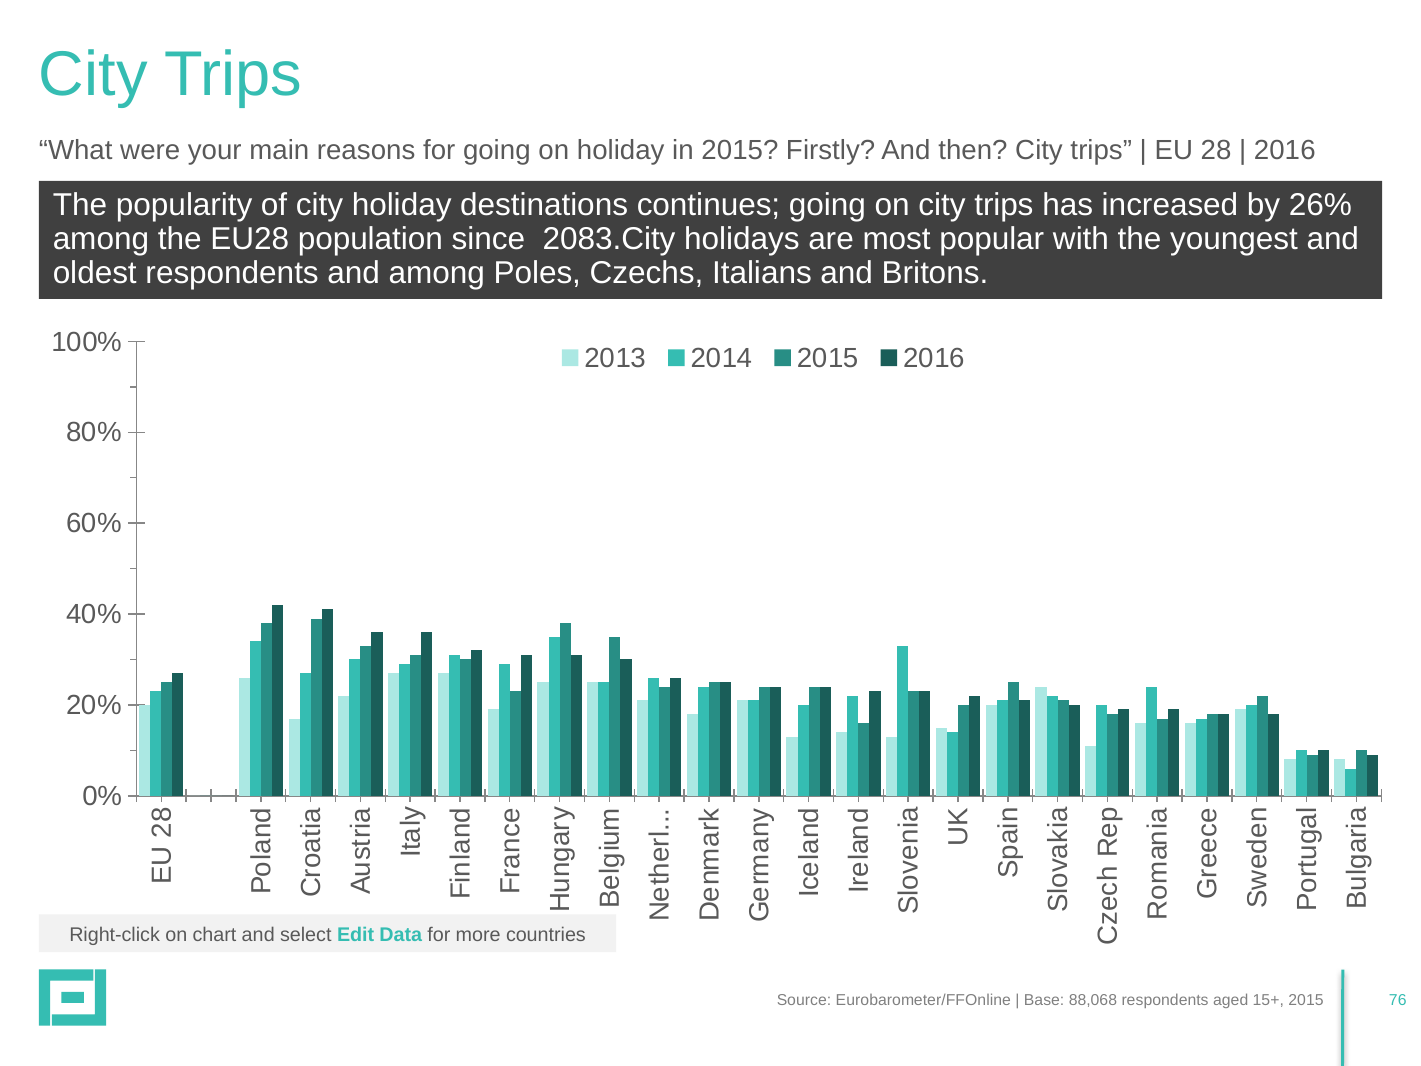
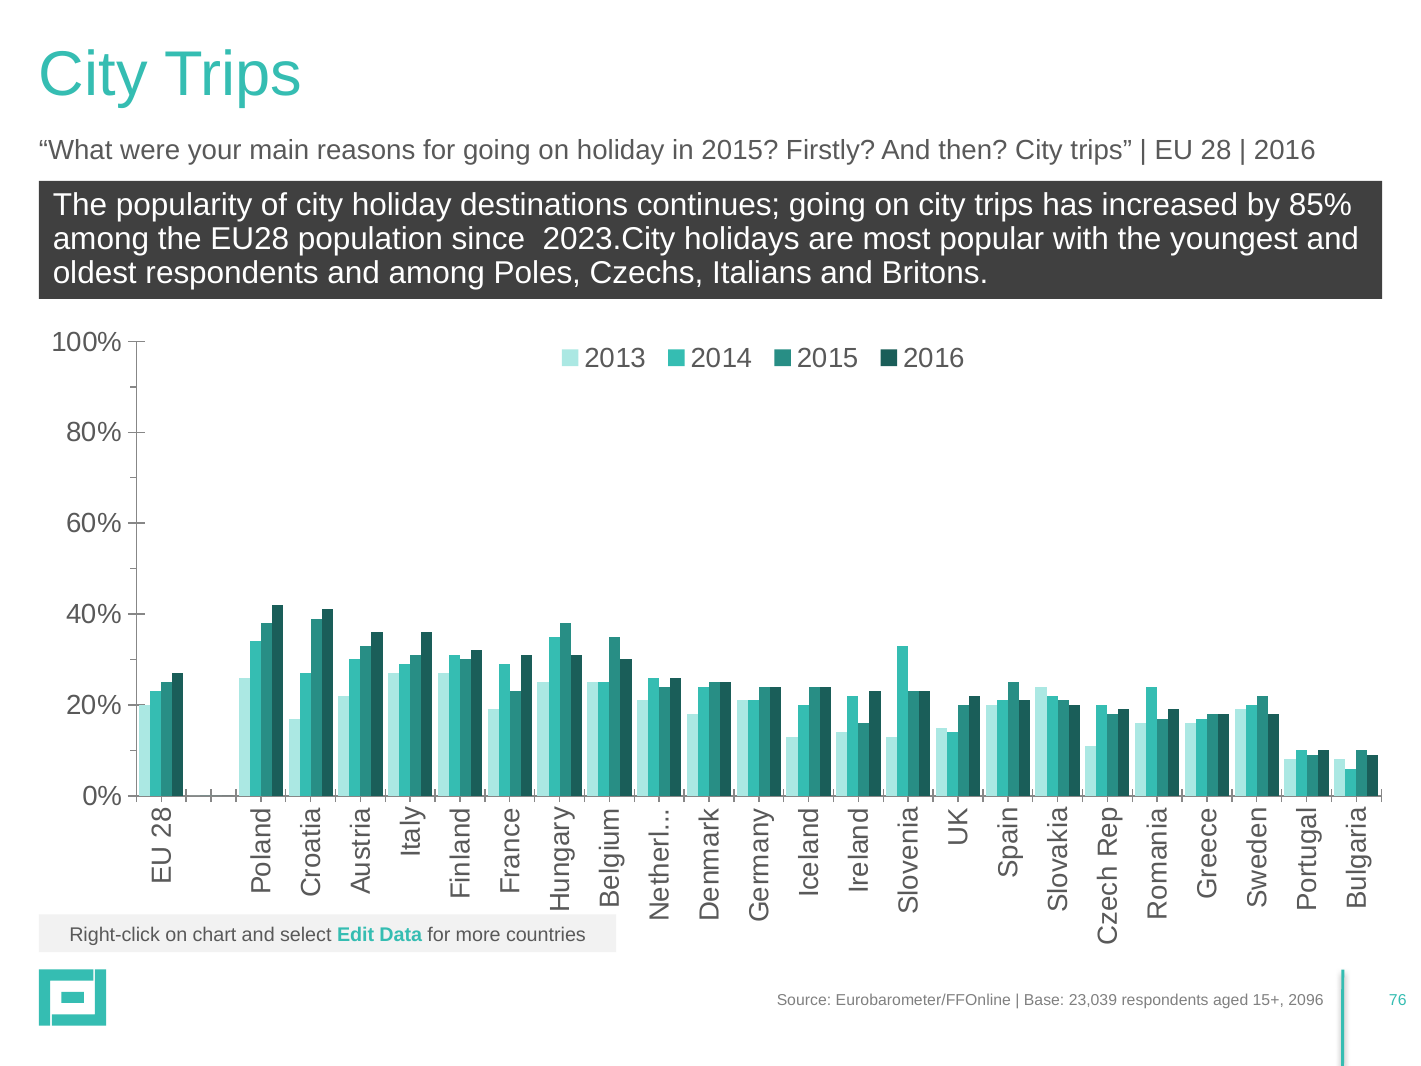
26%: 26% -> 85% (1320, 205)
2083.City: 2083.City -> 2023.City (609, 239)
88,068: 88,068 -> 23,039 (1093, 1000)
15+ 2015: 2015 -> 2096 (1306, 1000)
